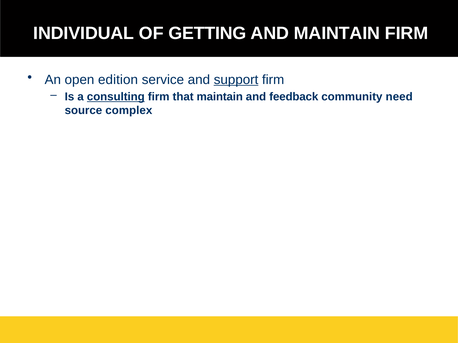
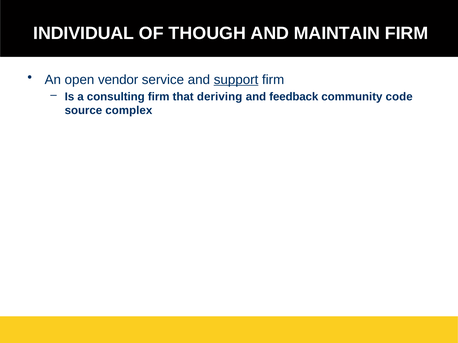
GETTING: GETTING -> THOUGH (207, 33)
edition: edition -> vendor (118, 80)
consulting underline: present -> none (116, 97)
that maintain: maintain -> deriving (220, 97)
need: need -> code (399, 97)
